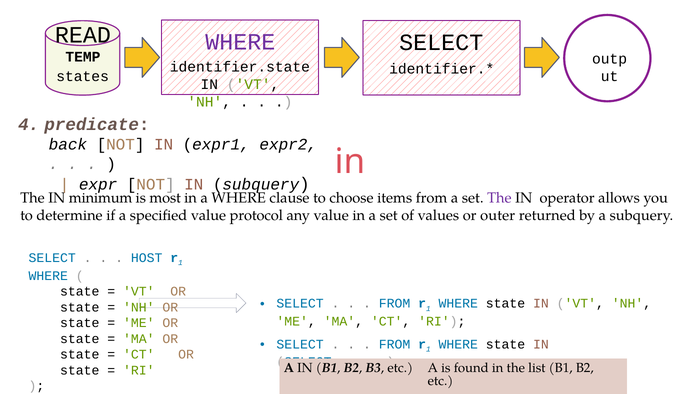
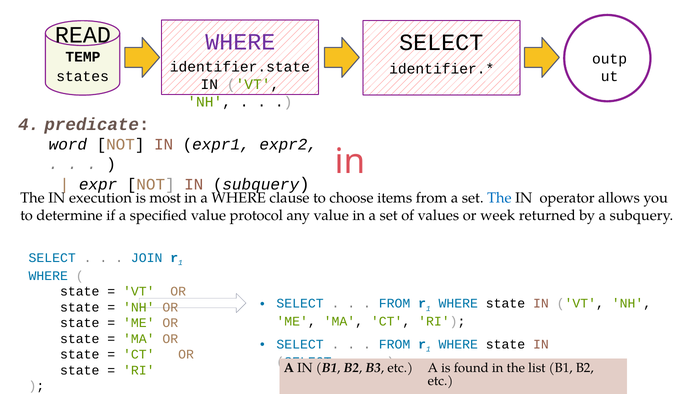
back: back -> word (68, 144)
minimum: minimum -> execution (100, 198)
The colour: purple -> blue (499, 198)
outer: outer -> week (498, 215)
HOST: HOST -> JOIN (147, 258)
